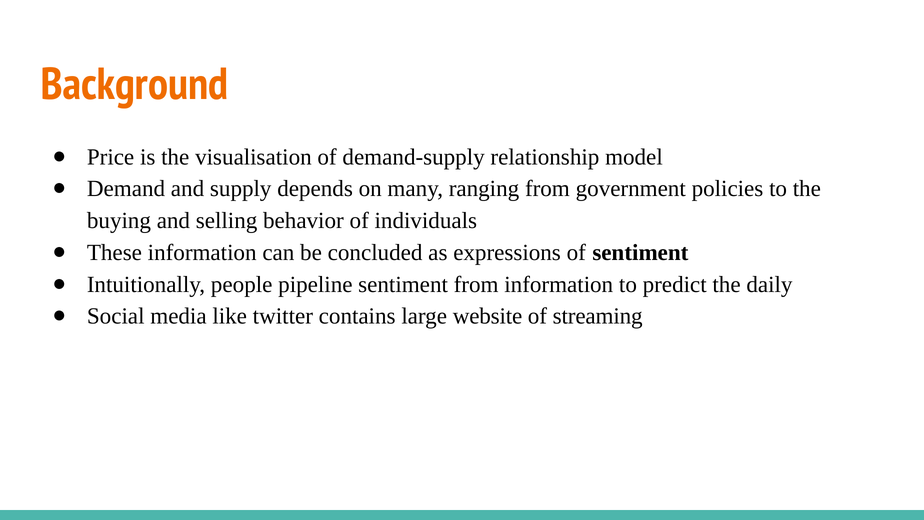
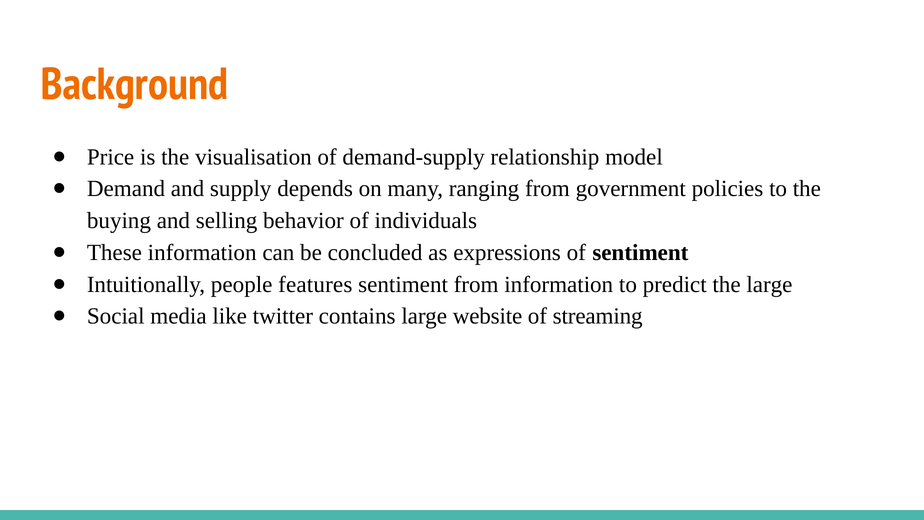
pipeline: pipeline -> features (315, 284)
the daily: daily -> large (769, 284)
